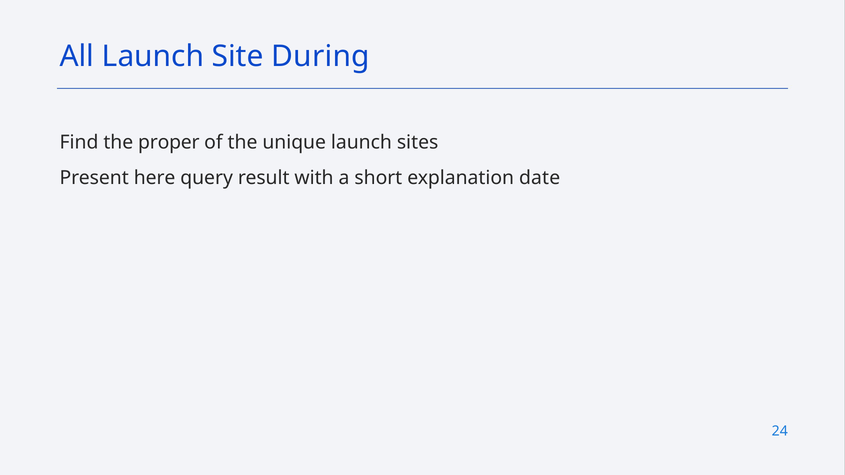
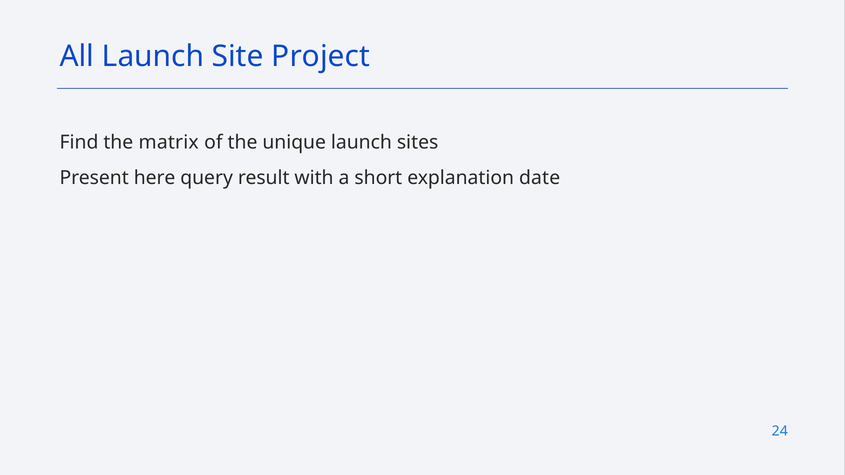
During: During -> Project (321, 56)
proper: proper -> matrix (169, 143)
